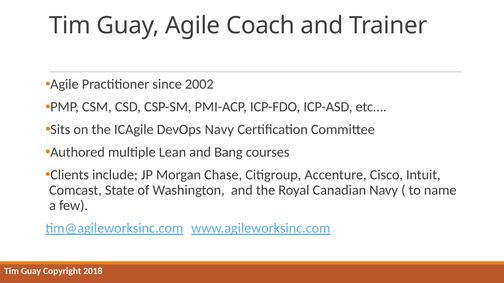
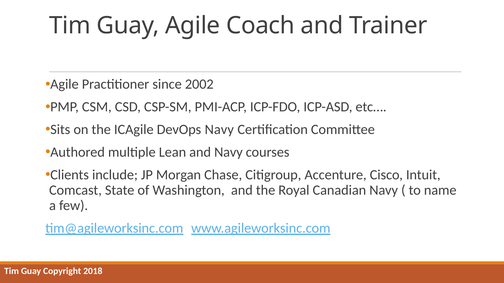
and Bang: Bang -> Navy (228, 152)
